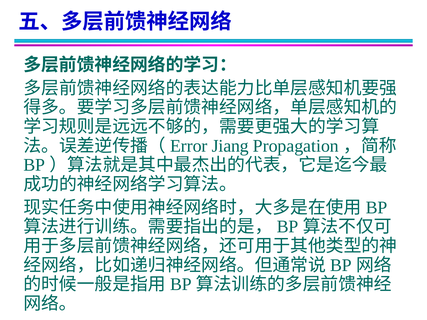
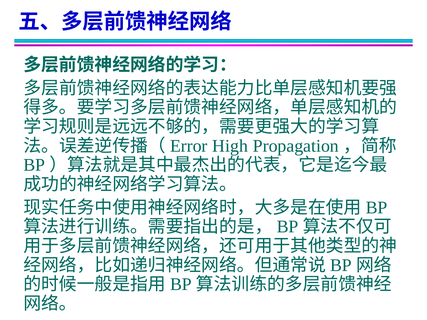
Jiang: Jiang -> High (230, 146)
